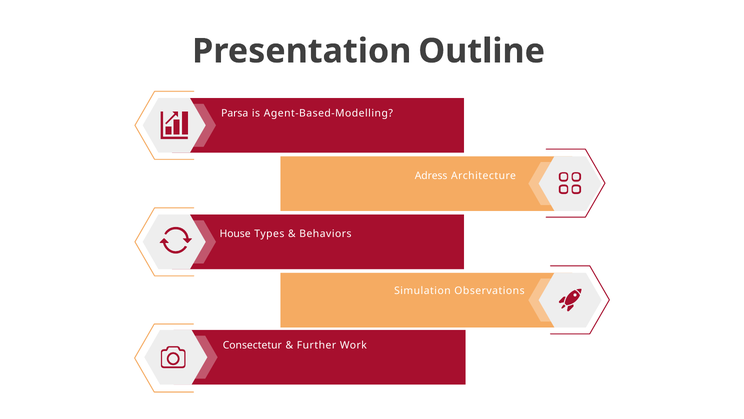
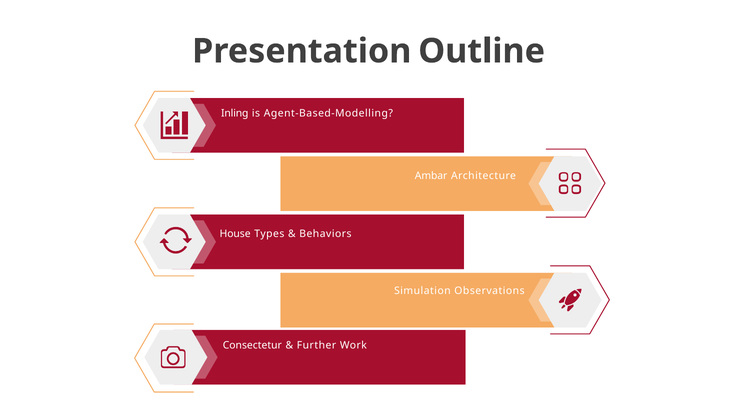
Parsa: Parsa -> Inling (235, 113)
Adress: Adress -> Ambar (431, 175)
